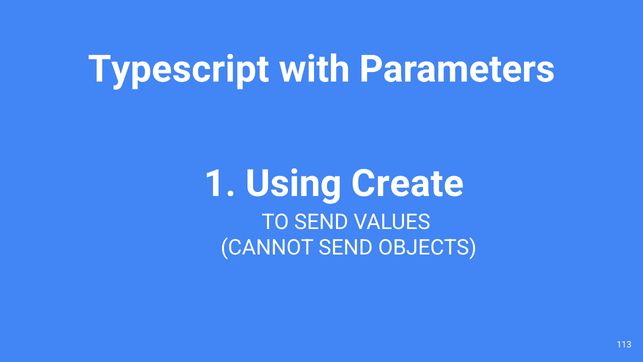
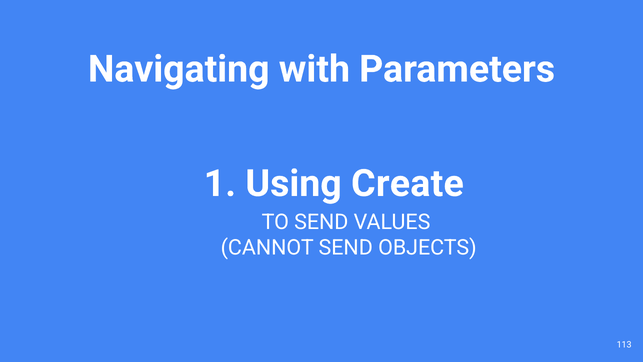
Typescript: Typescript -> Navigating (179, 69)
